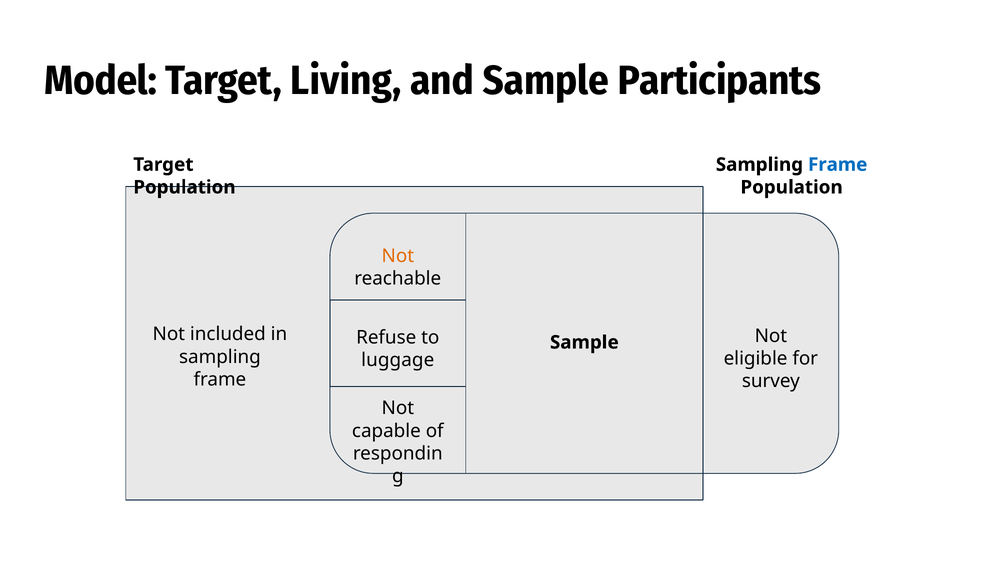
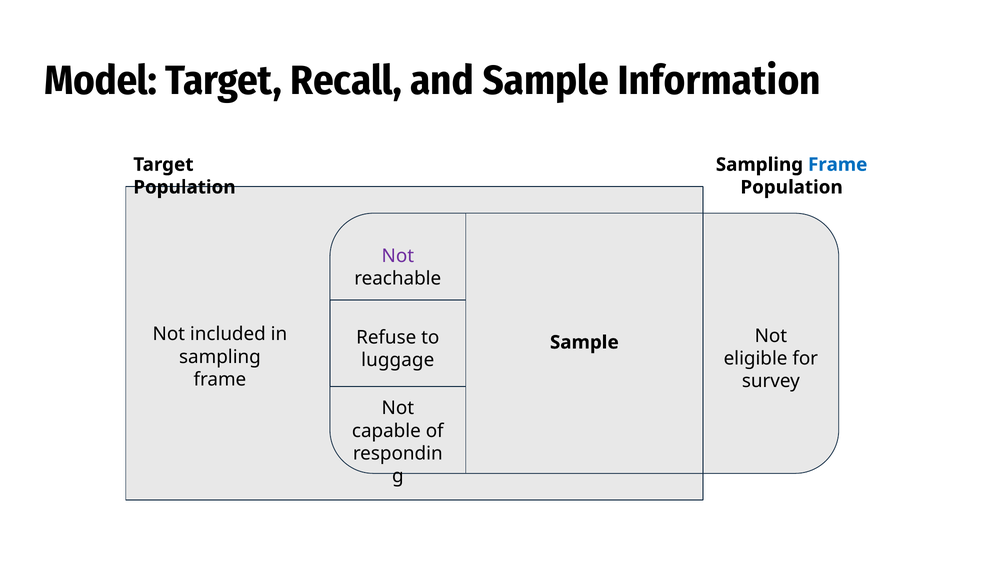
Living: Living -> Recall (346, 81)
Participants: Participants -> Information (719, 81)
Not colour: orange -> purple (398, 256)
